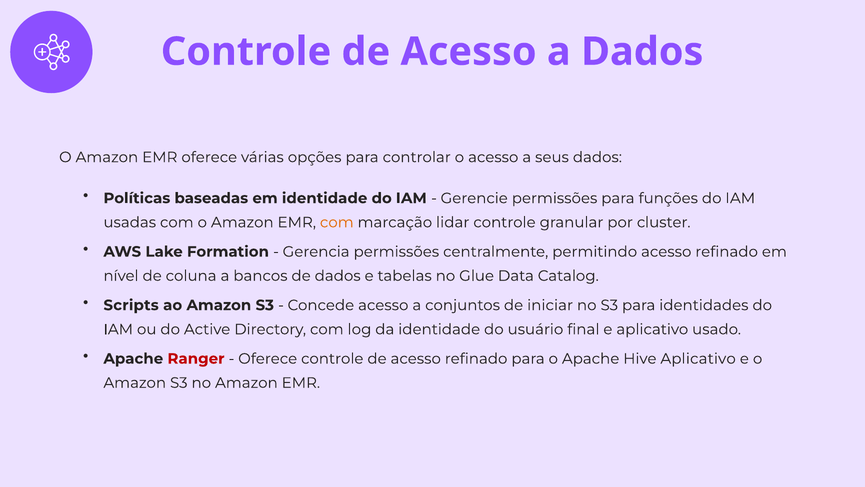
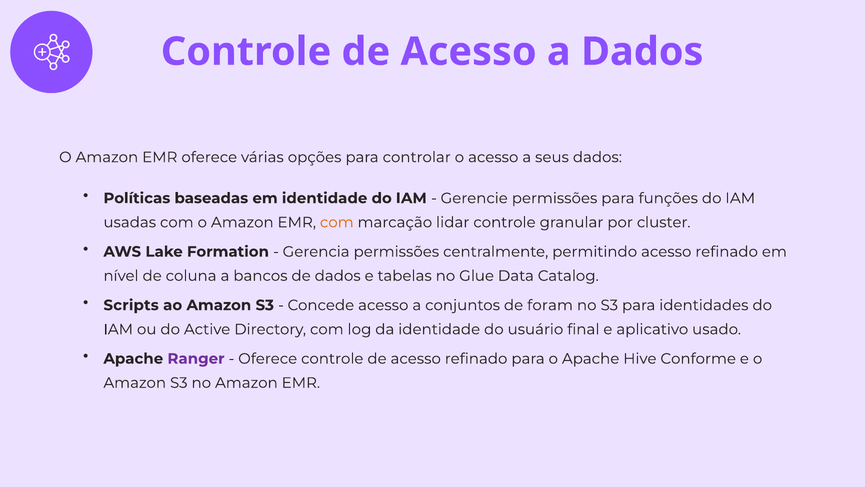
iniciar: iniciar -> foram (550, 305)
Ranger colour: red -> purple (196, 358)
Hive Aplicativo: Aplicativo -> Conforme (698, 358)
